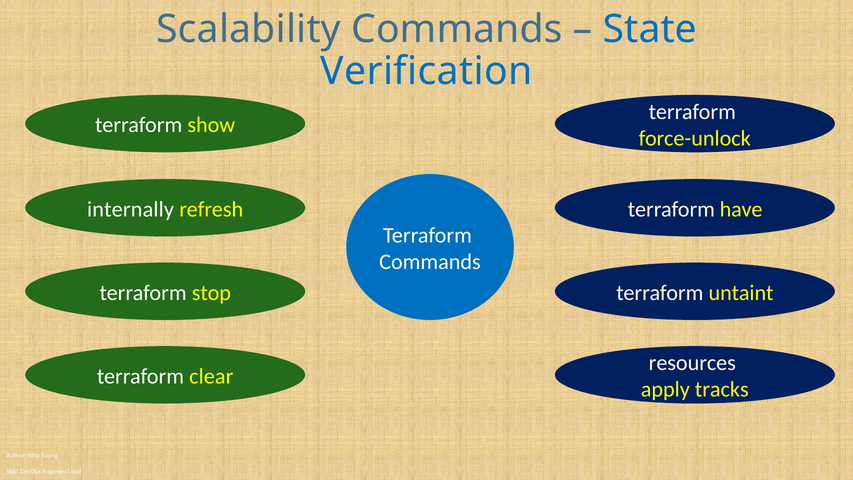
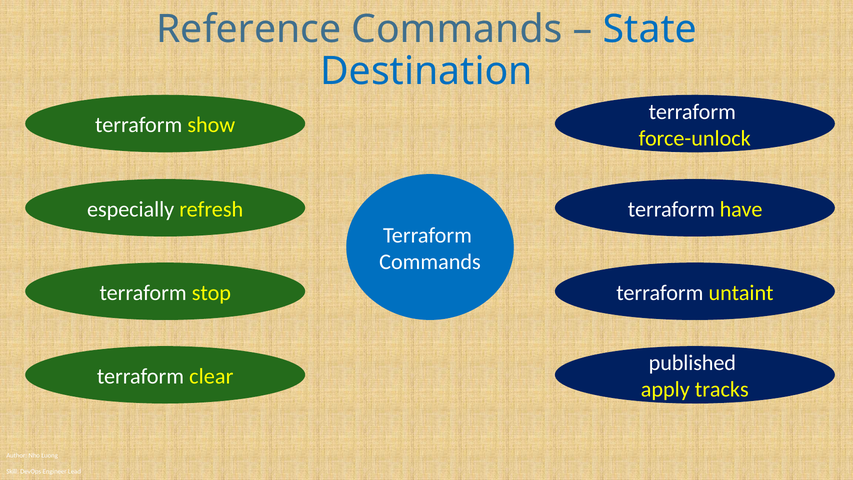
Scalability: Scalability -> Reference (249, 29)
Verification: Verification -> Destination (426, 72)
internally: internally -> especially (131, 209)
resources: resources -> published (692, 363)
